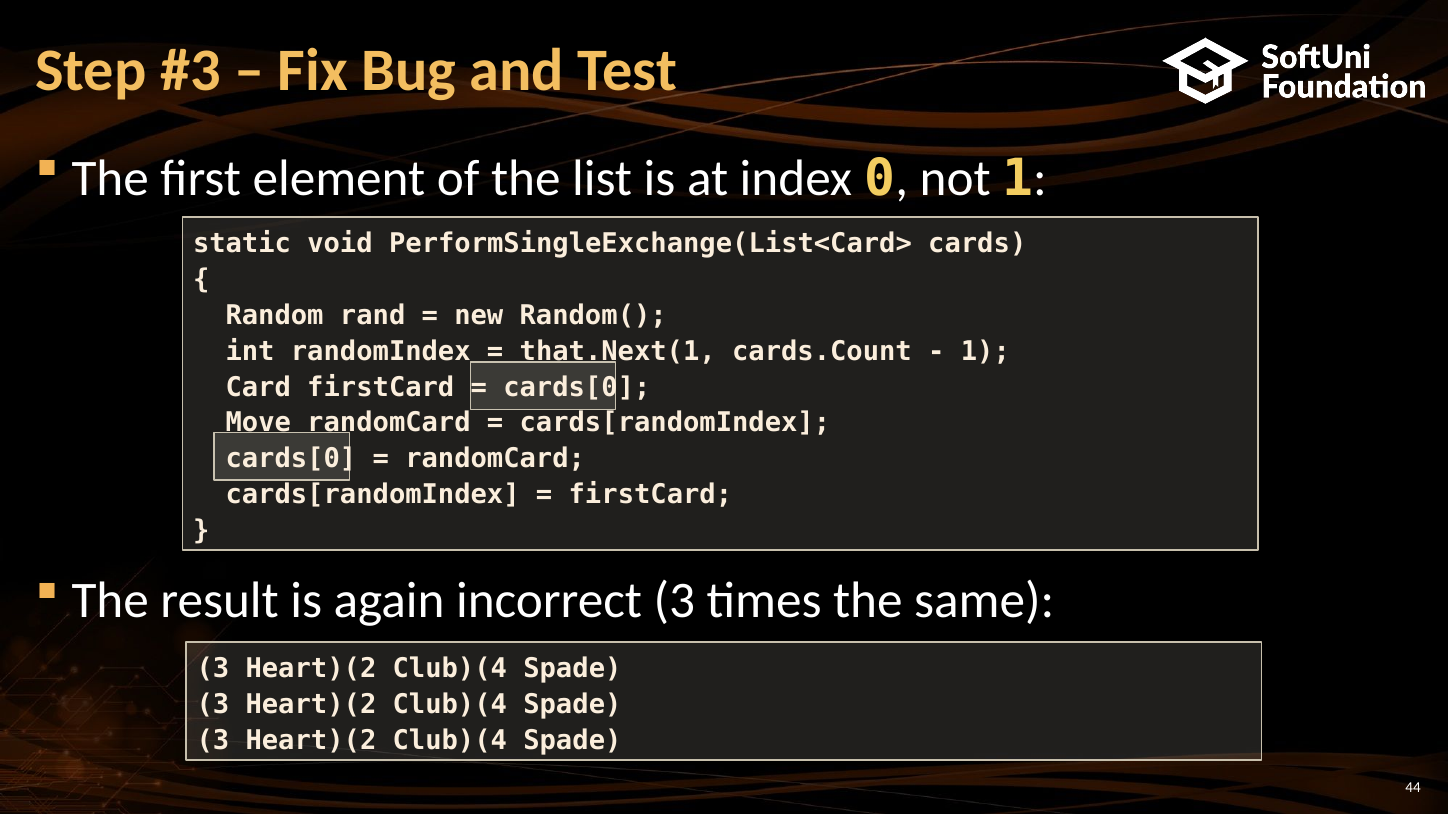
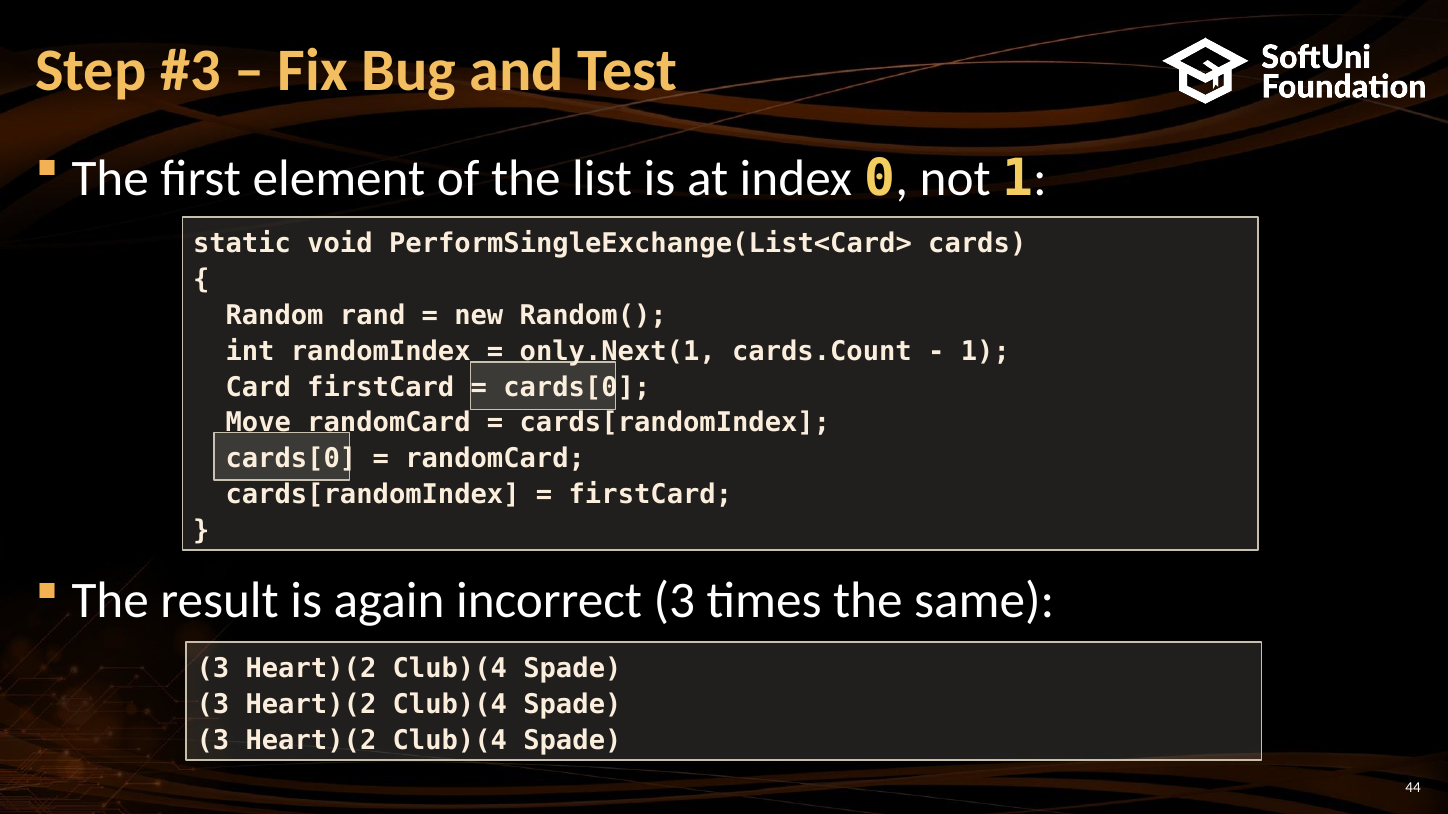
that.Next(1: that.Next(1 -> only.Next(1 (618, 352)
